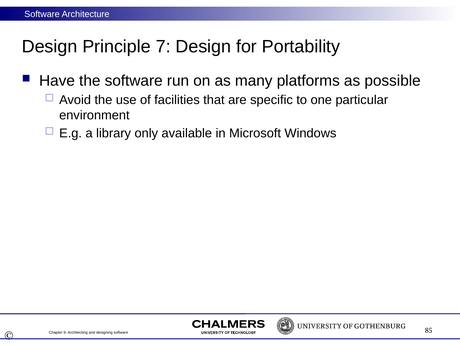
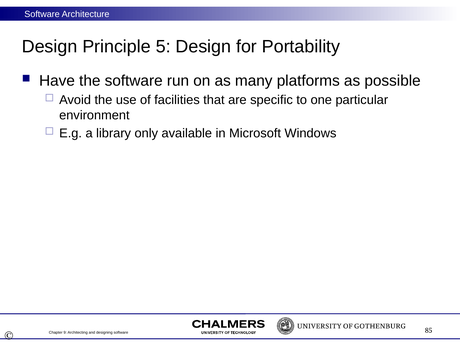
7: 7 -> 5 (163, 46)
